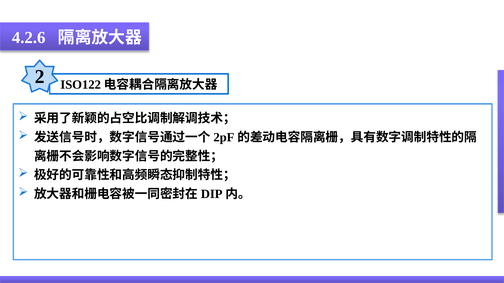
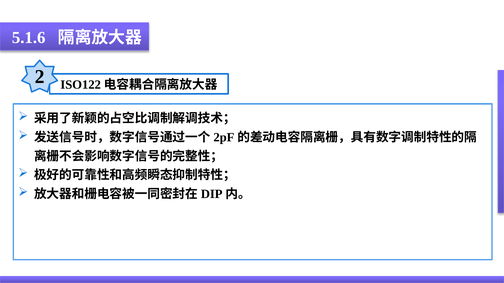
4.2.6: 4.2.6 -> 5.1.6 (29, 38)
